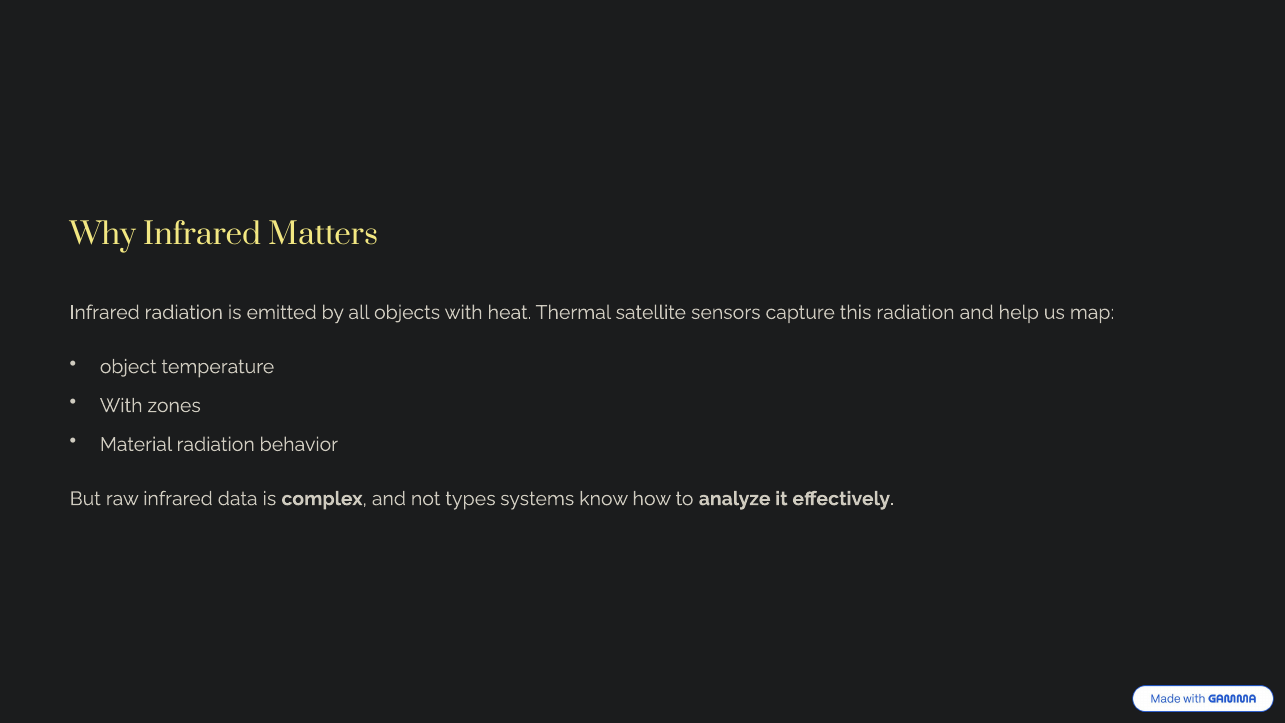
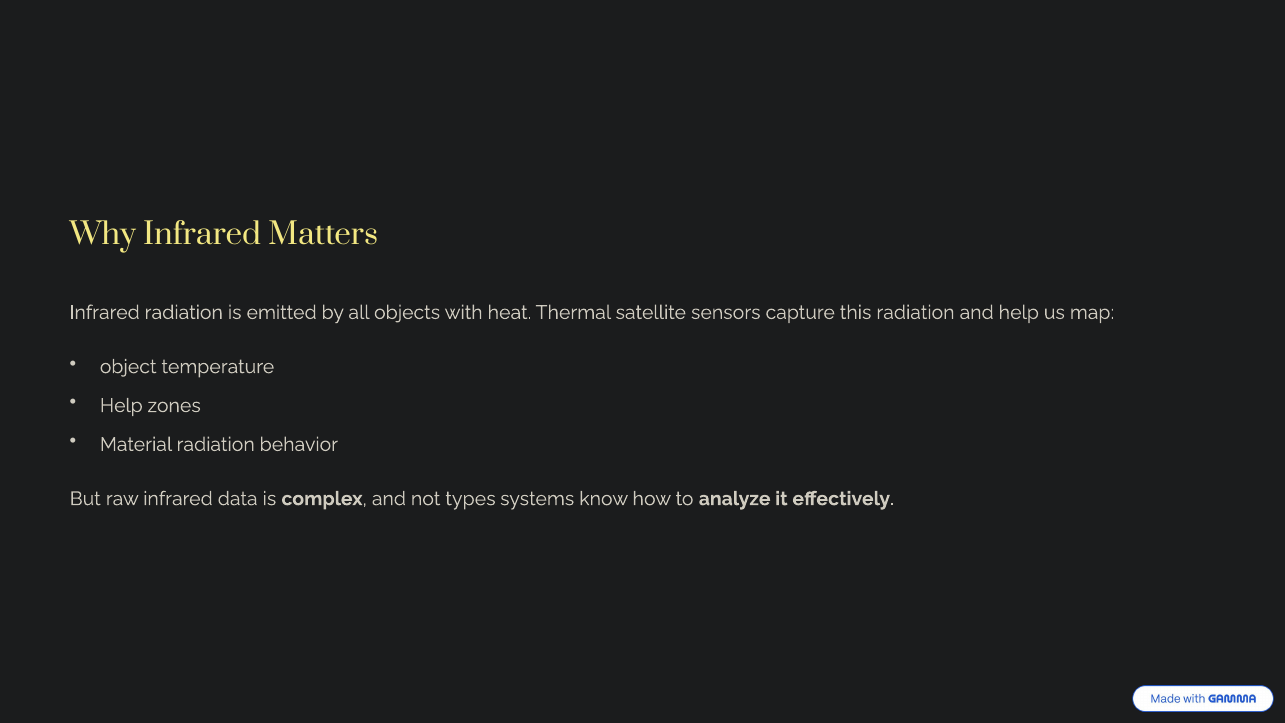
With: With -> Help (121, 405)
